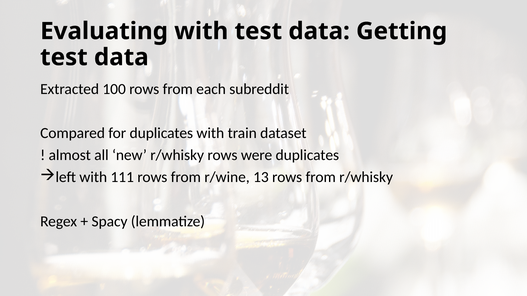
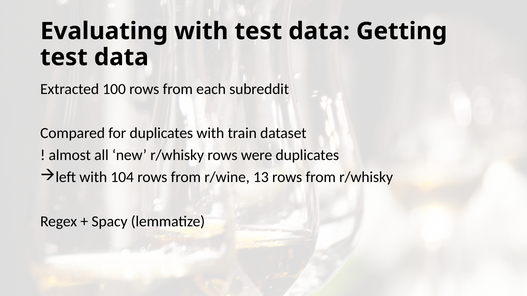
111: 111 -> 104 (122, 177)
